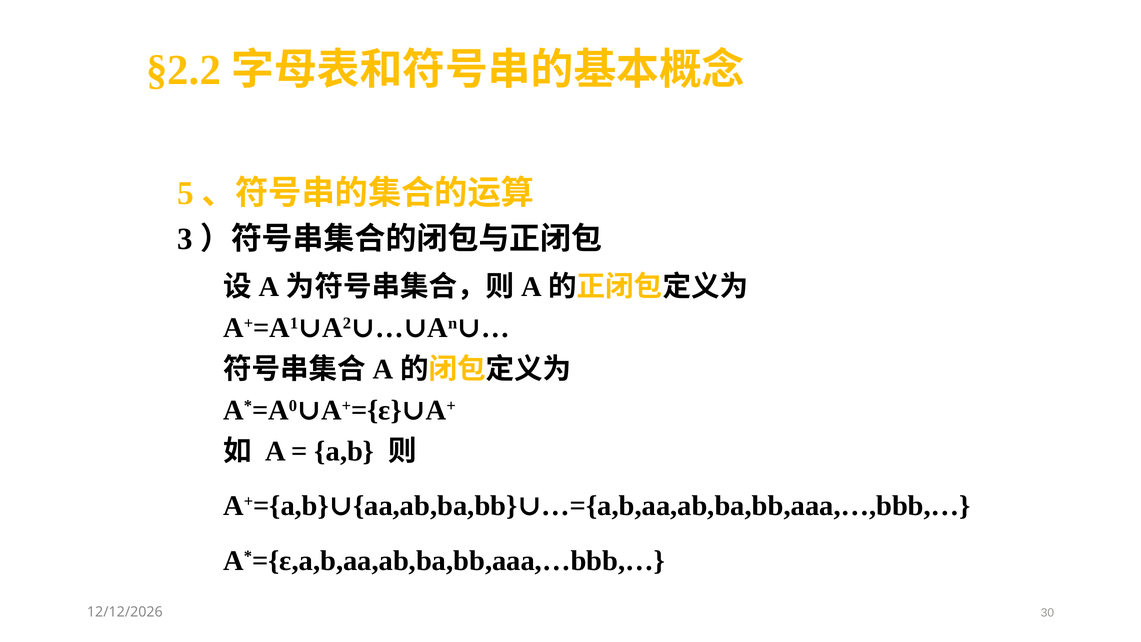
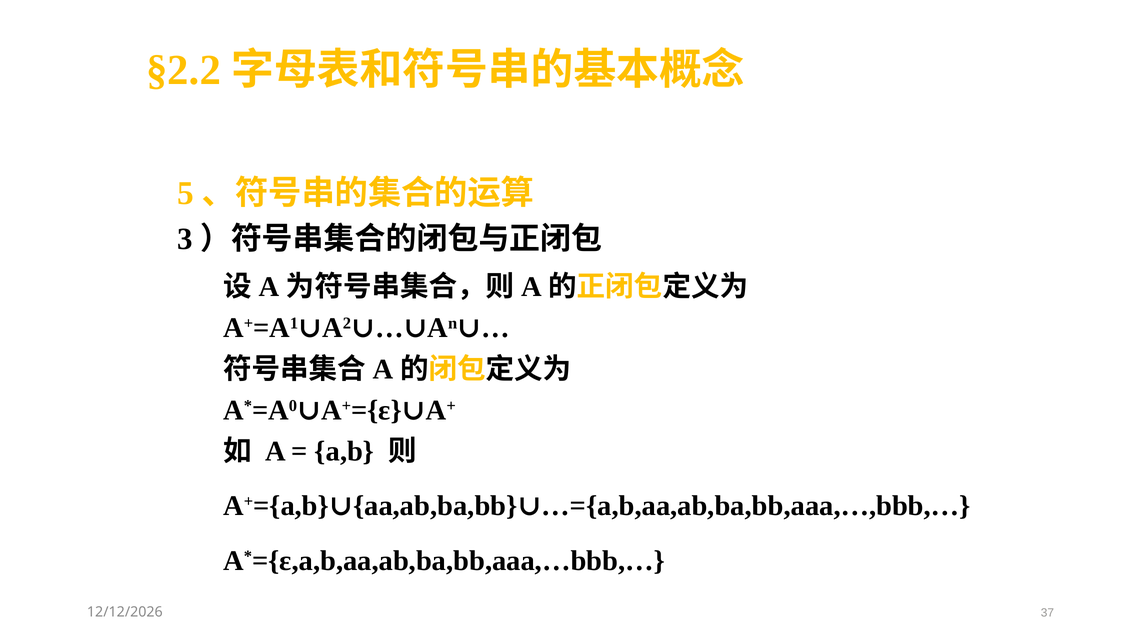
30: 30 -> 37 (1047, 613)
